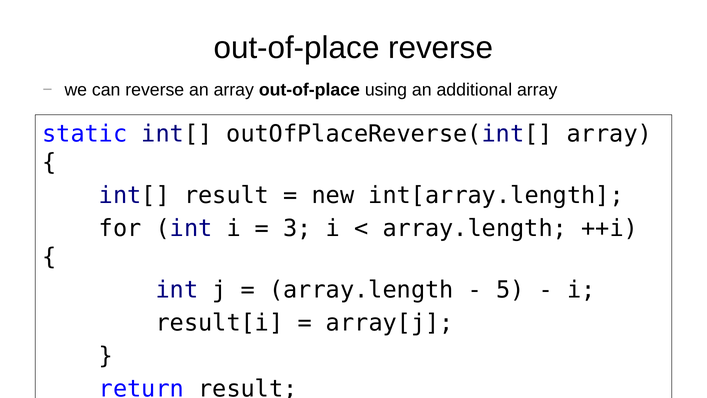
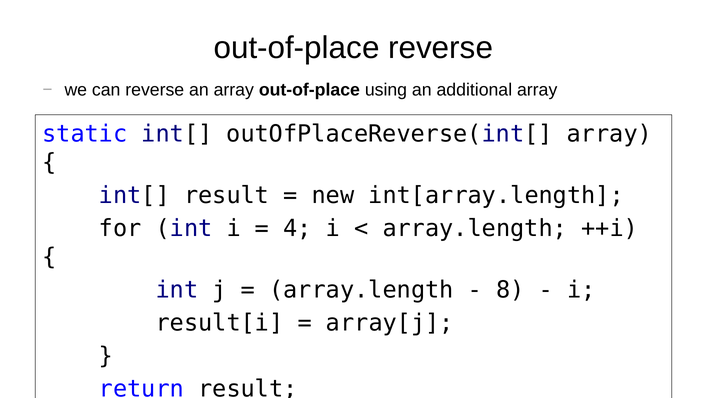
3: 3 -> 4 (298, 228)
5: 5 -> 8 (510, 290)
